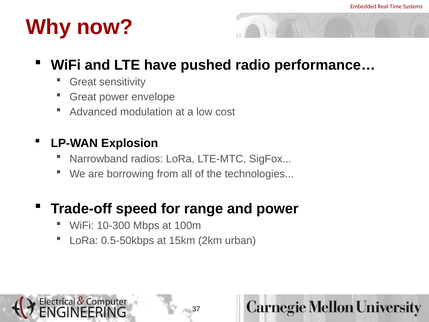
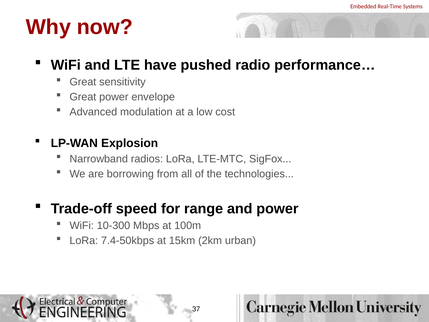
0.5-50kbps: 0.5-50kbps -> 7.4-50kbps (128, 241)
